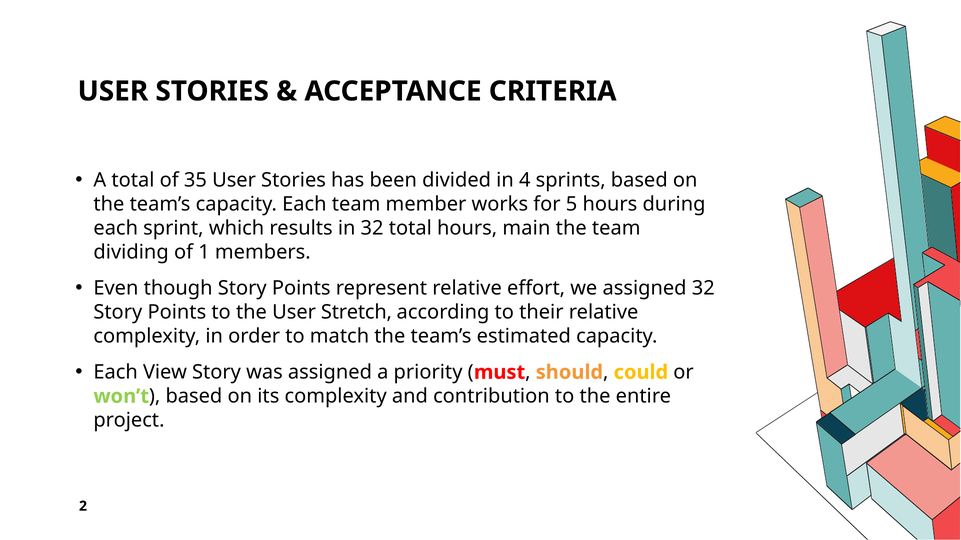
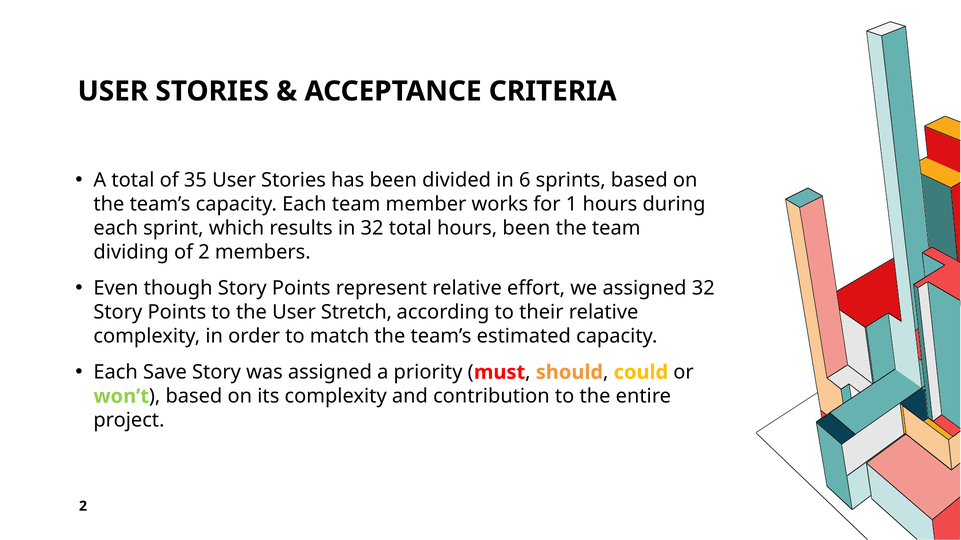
4: 4 -> 6 (525, 180)
5: 5 -> 1 (572, 204)
hours main: main -> been (526, 228)
of 1: 1 -> 2 (204, 252)
View: View -> Save (165, 373)
